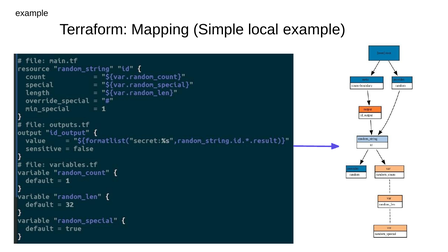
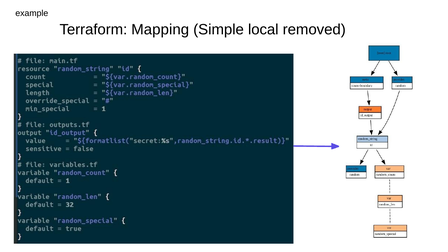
local example: example -> removed (314, 30)
